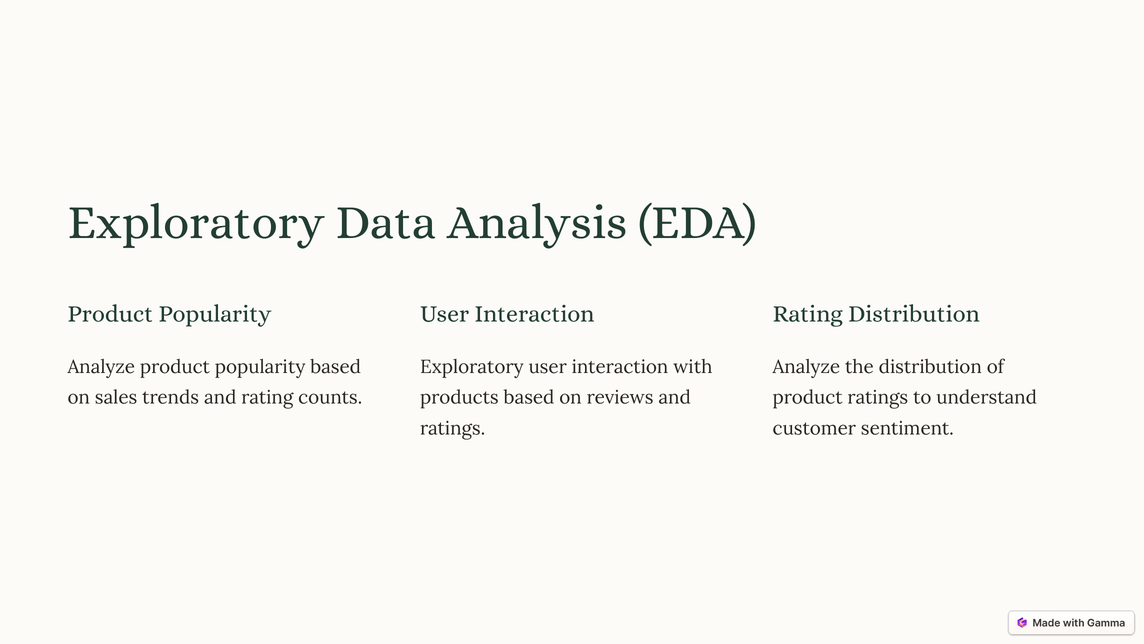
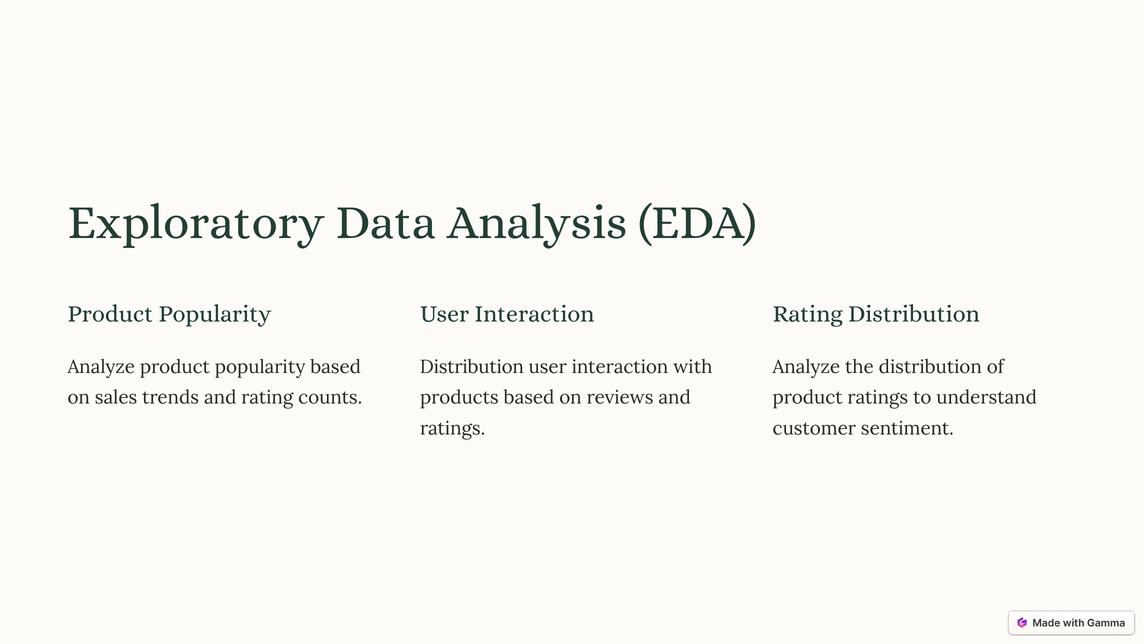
Exploratory: Exploratory -> Distribution (472, 367)
